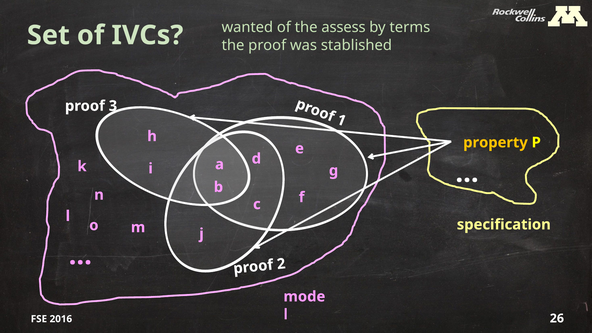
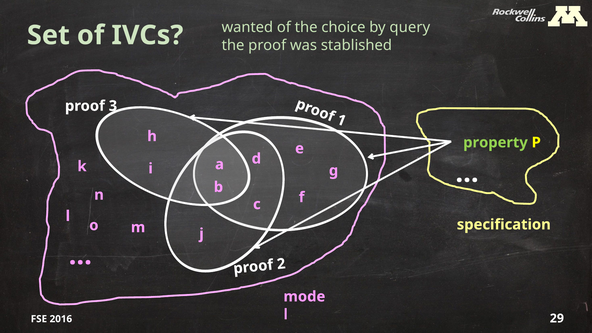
assess: assess -> choice (343, 27)
terms: terms -> query (410, 27)
property colour: yellow -> light green (495, 142)
26: 26 -> 29 (557, 318)
